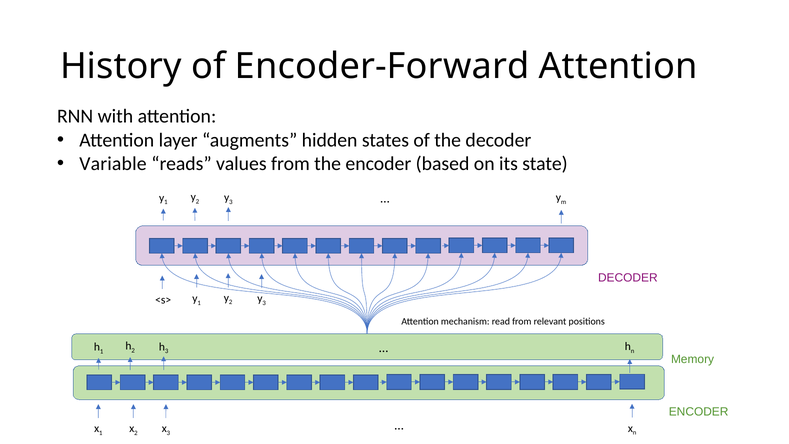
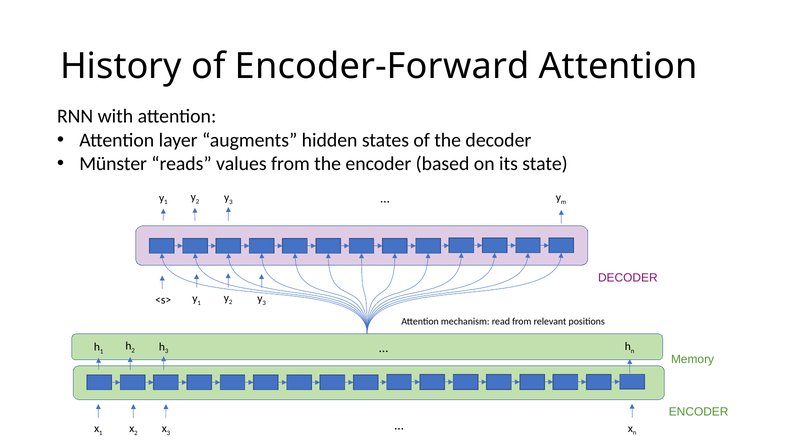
Variable: Variable -> Münster (113, 164)
